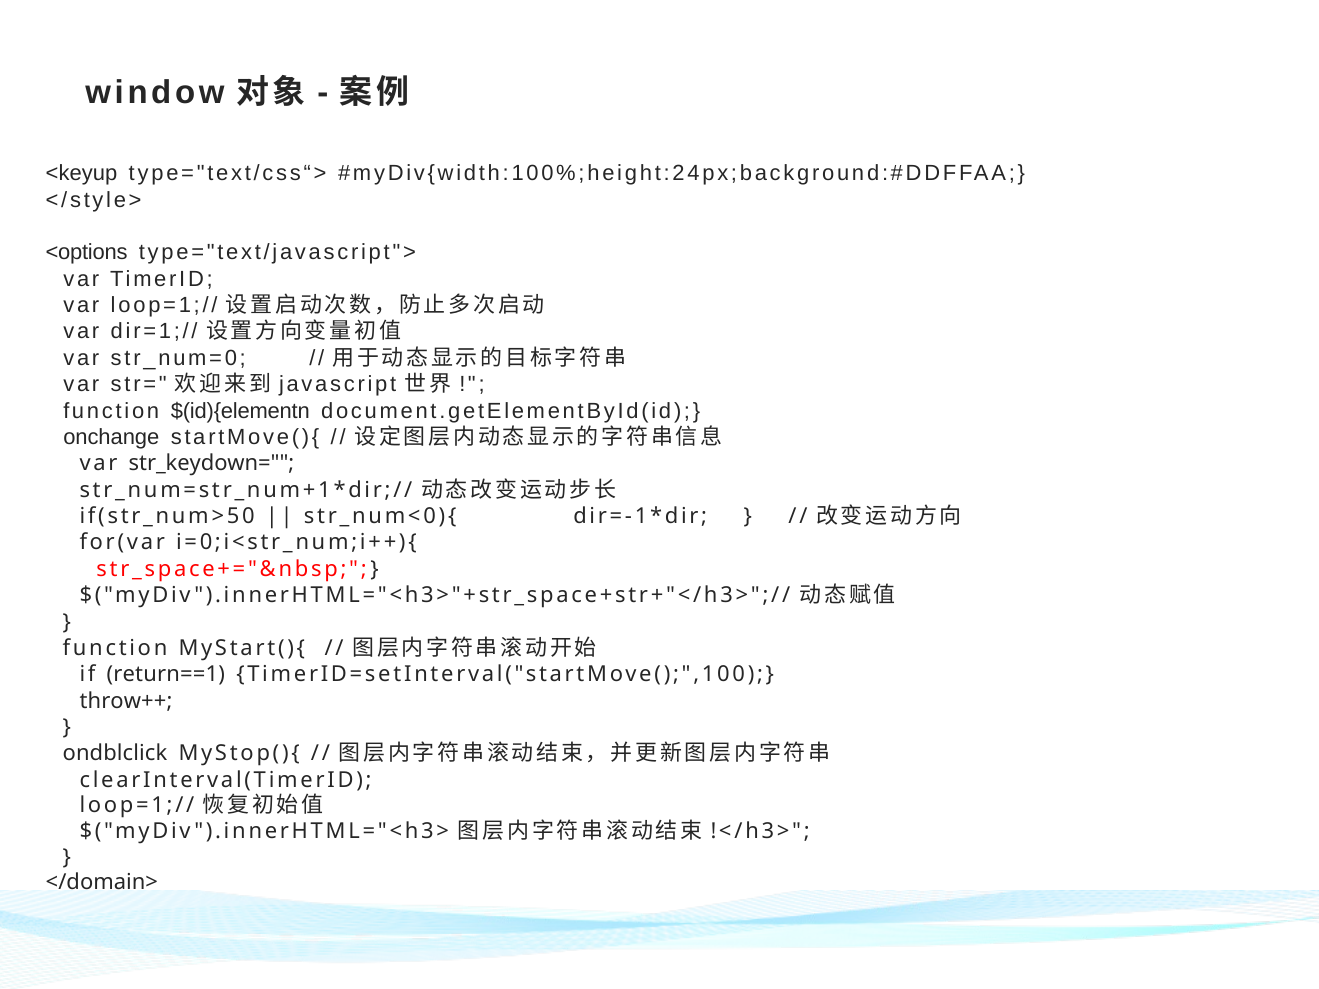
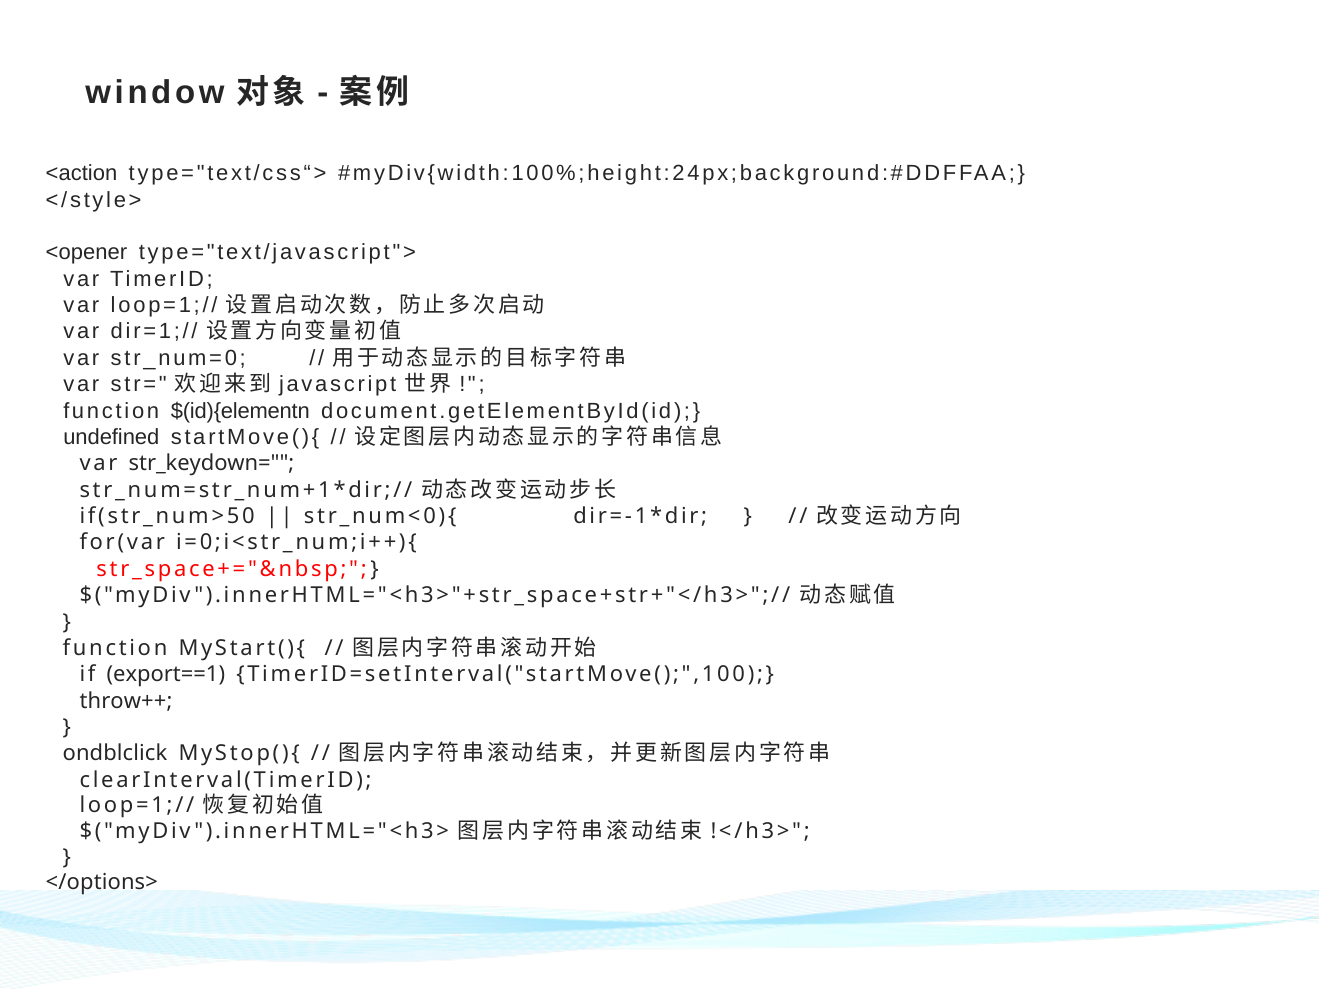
<keyup: <keyup -> <action (81, 174)
<options: <options -> <opener (86, 253)
onchange: onchange -> undefined (111, 437)
return==1: return==1 -> export==1 (166, 675)
</domain>: </domain> -> </options> (102, 883)
